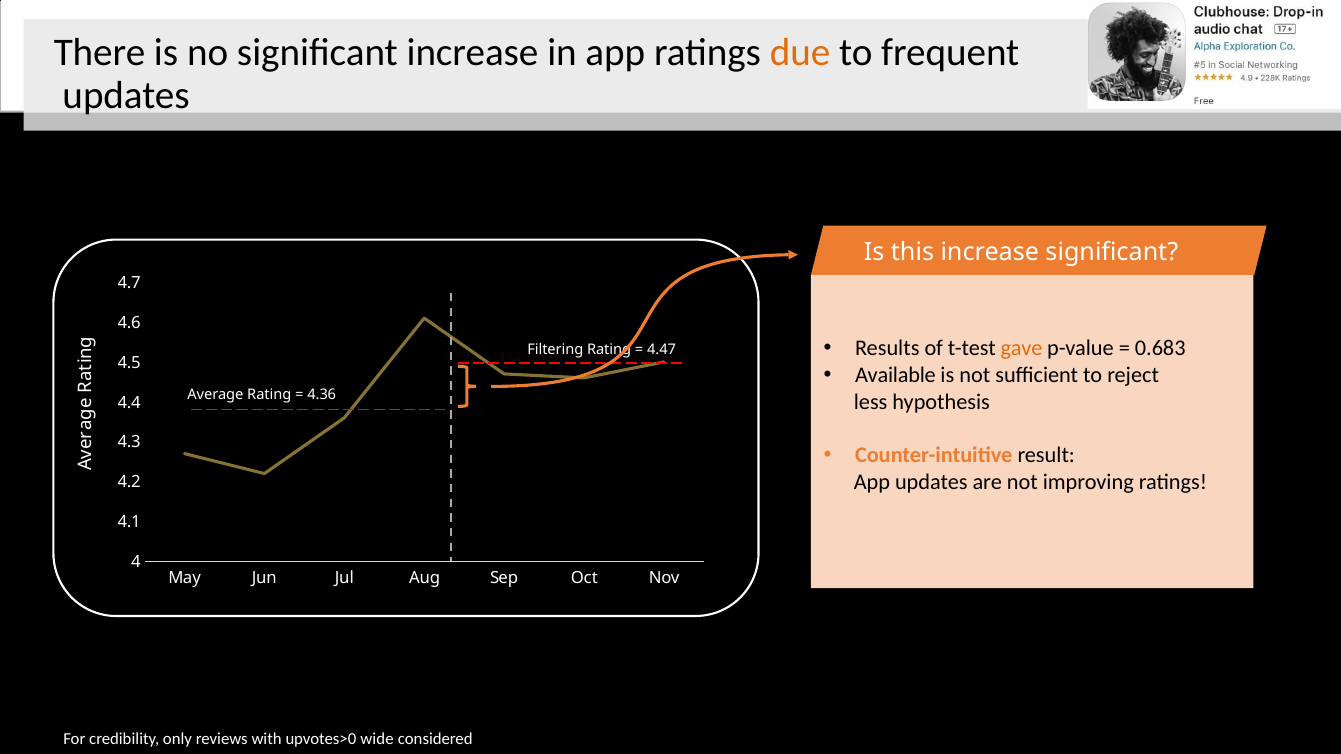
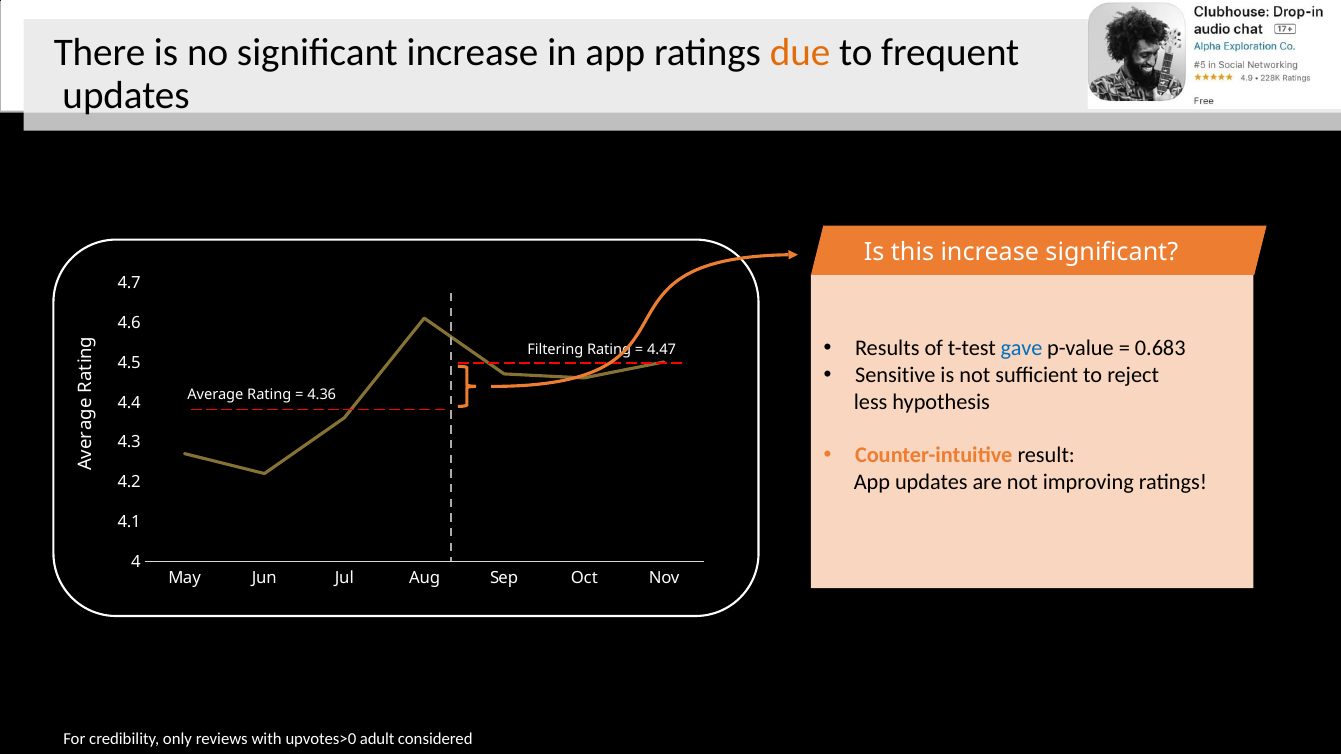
gave colour: orange -> blue (1022, 348)
Available: Available -> Sensitive (895, 375)
wide: wide -> adult (377, 739)
